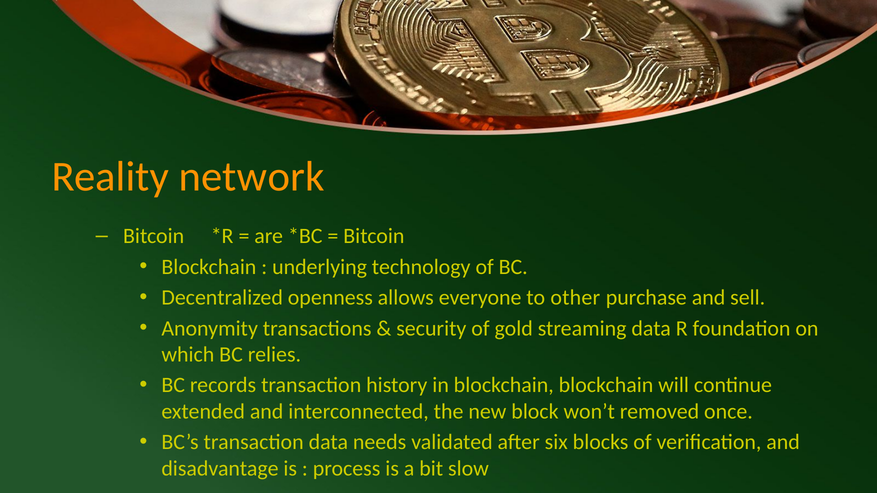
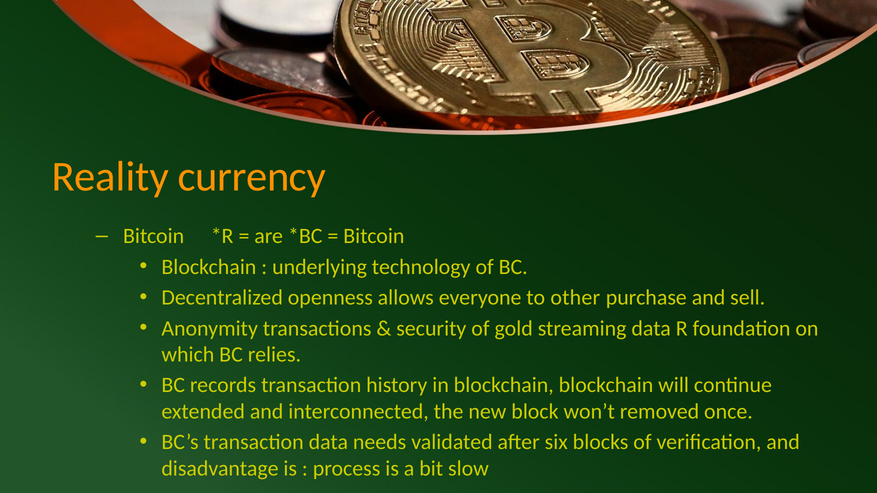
network: network -> currency (252, 177)
